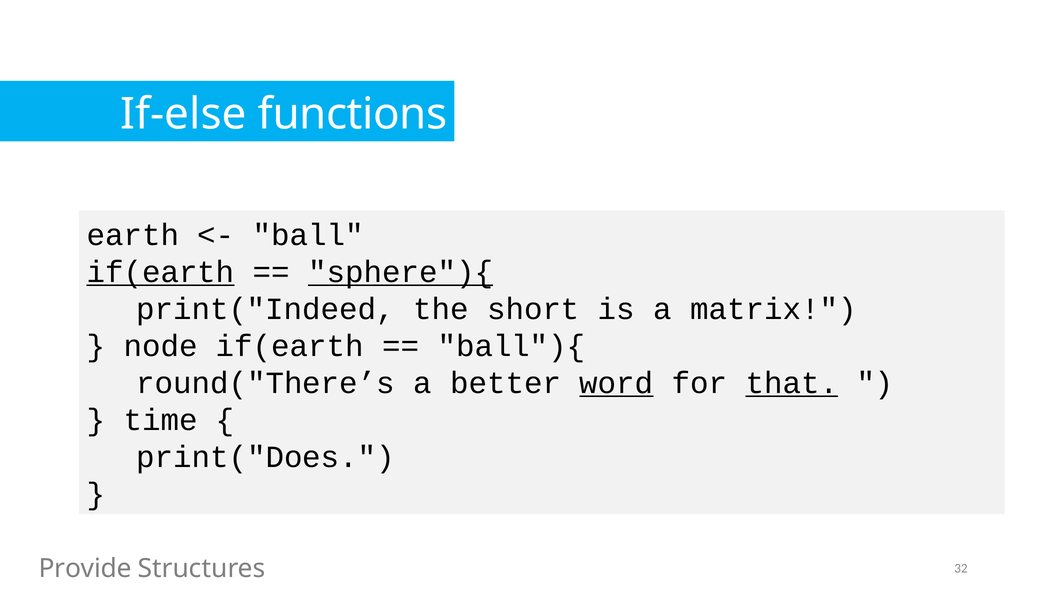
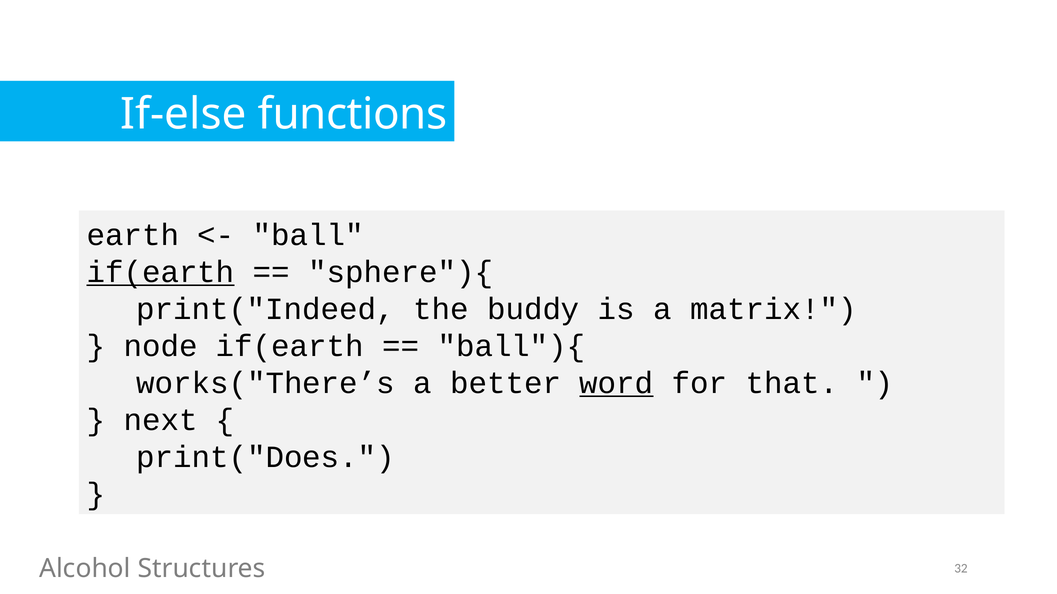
sphere"){ underline: present -> none (401, 272)
short: short -> buddy (533, 309)
round("There’s: round("There’s -> works("There’s (266, 383)
that underline: present -> none (792, 383)
time: time -> next (161, 420)
Provide: Provide -> Alcohol (85, 569)
